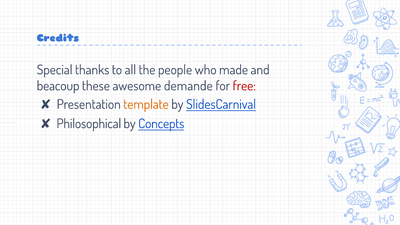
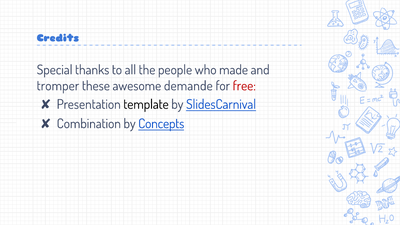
beacoup: beacoup -> tromper (58, 86)
template colour: orange -> black (146, 104)
Philosophical: Philosophical -> Combination (89, 124)
